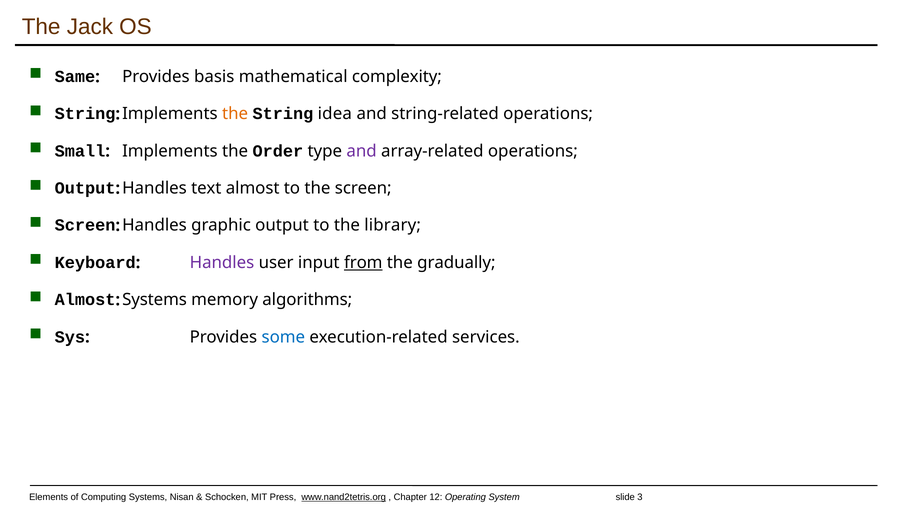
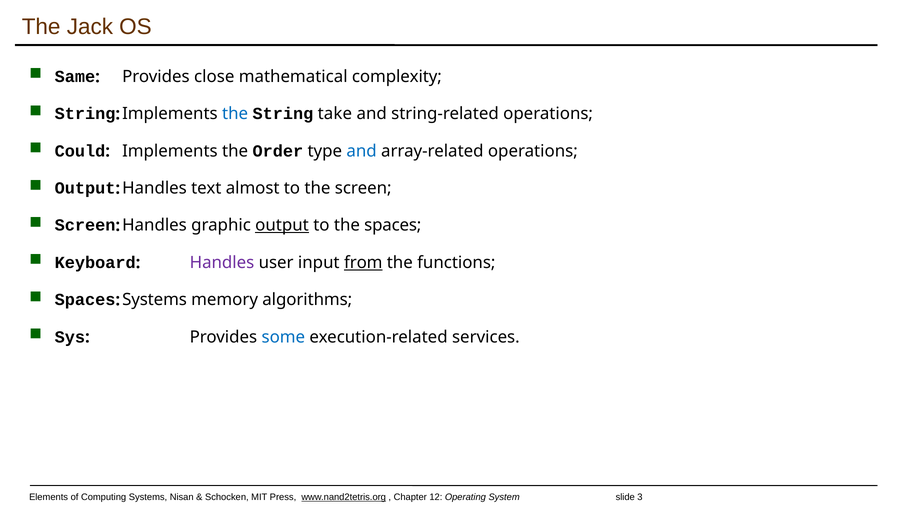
basis: basis -> close (214, 77)
the colour: orange -> blue (235, 114)
idea: idea -> take (335, 114)
Small: Small -> Could (80, 151)
and colour: purple -> blue (362, 151)
output underline: none -> present (282, 225)
the library: library -> spaces (393, 225)
gradually: gradually -> functions (456, 262)
Almost: Almost -> Spaces (85, 299)
